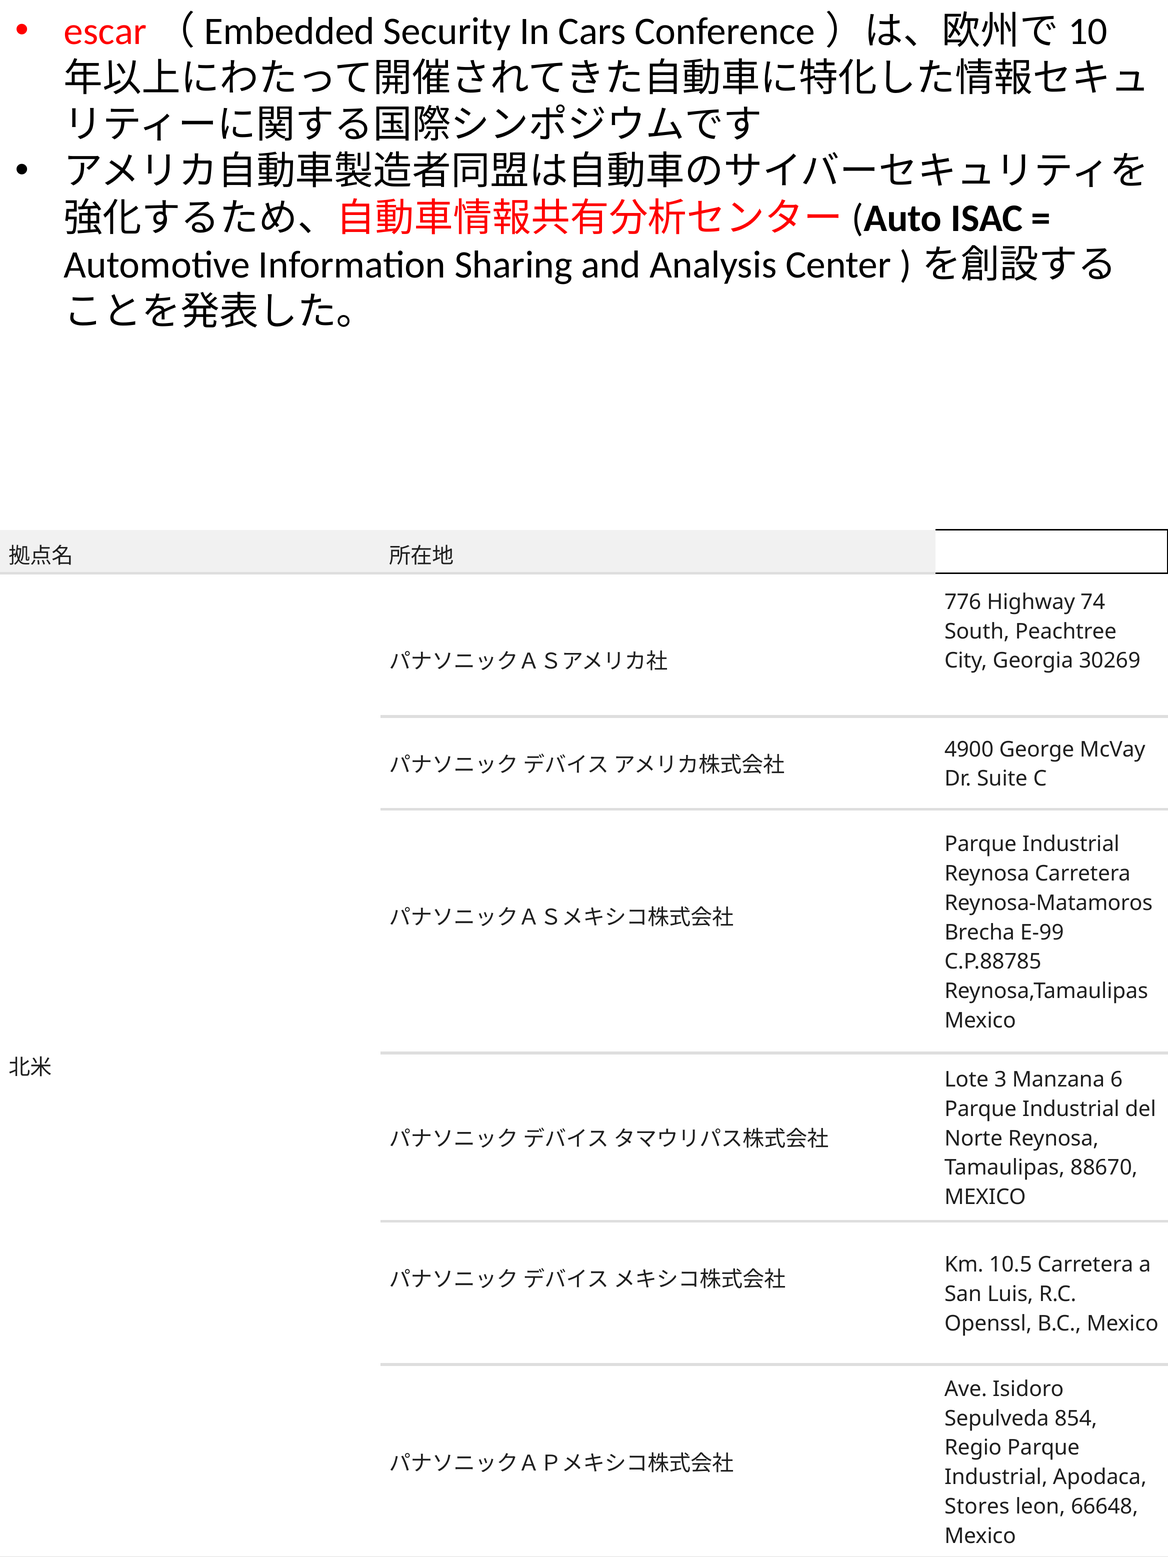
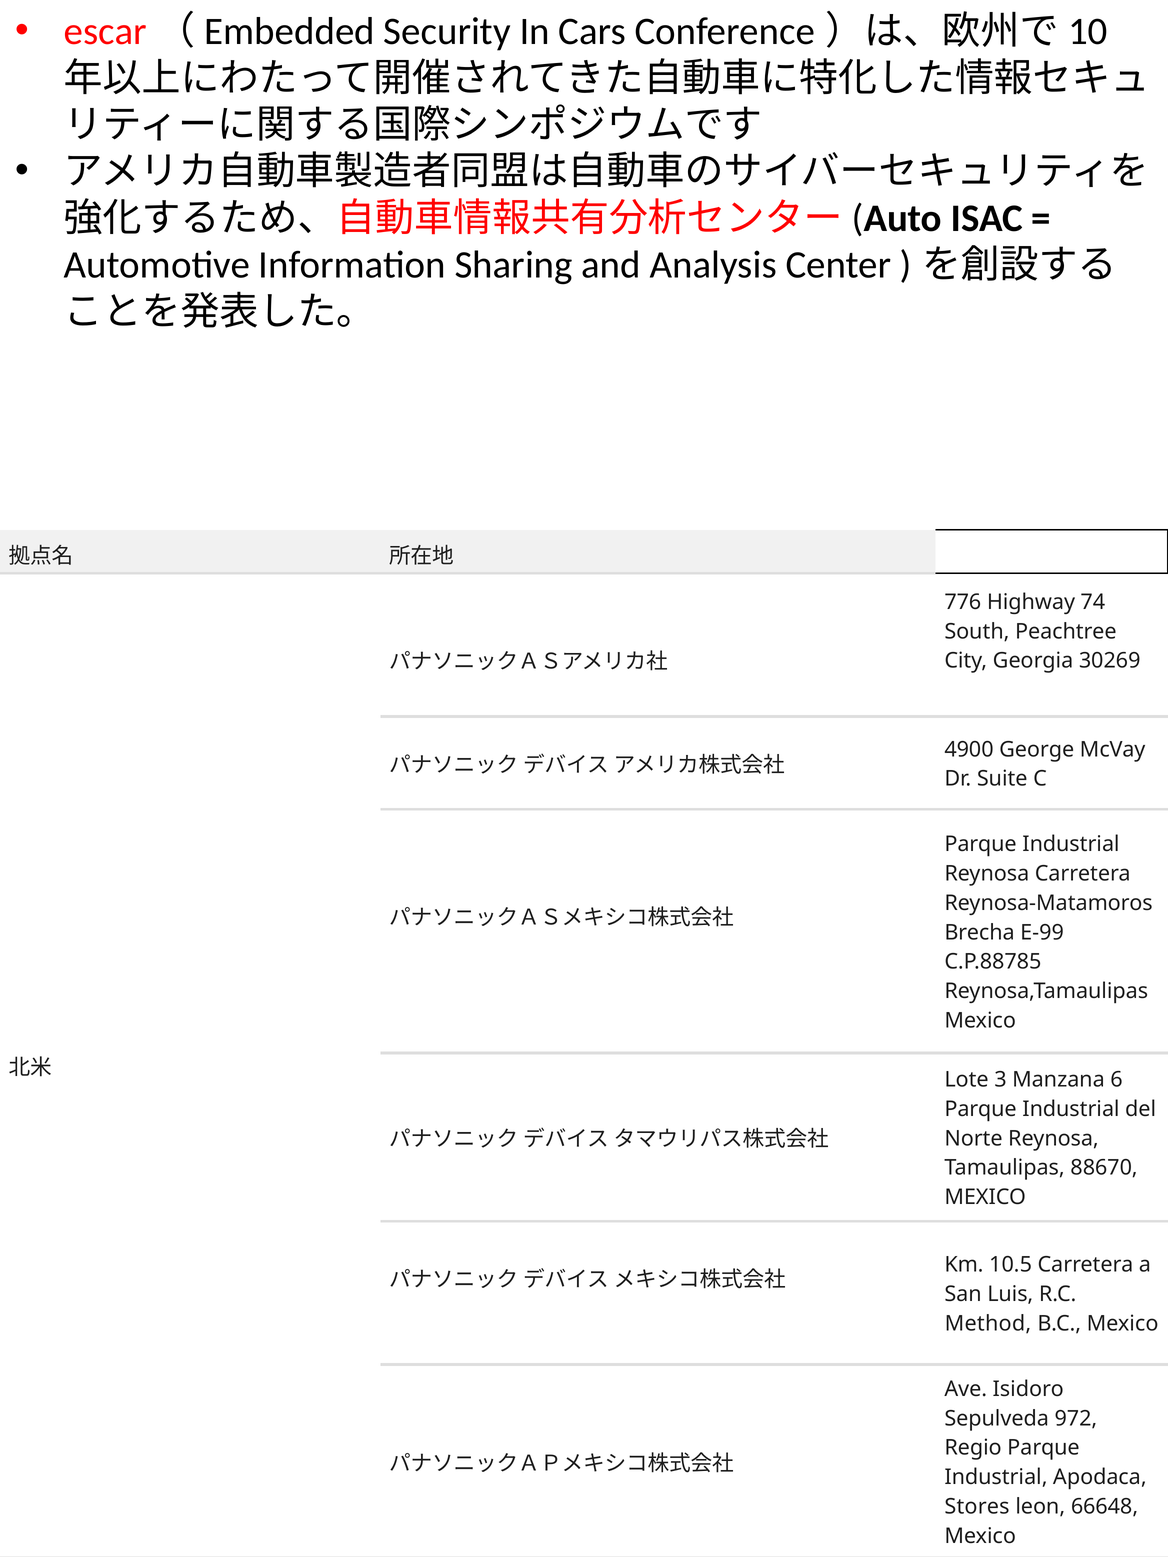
Openssl: Openssl -> Method (988, 1324)
854: 854 -> 972 (1076, 1419)
